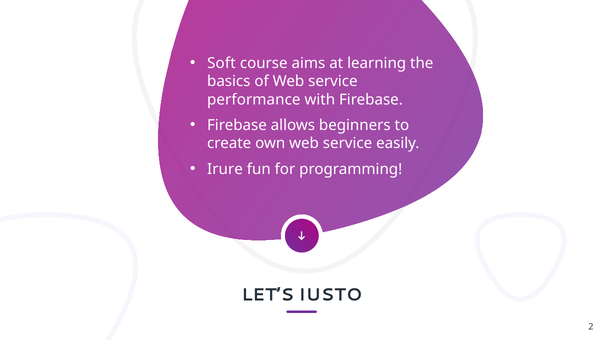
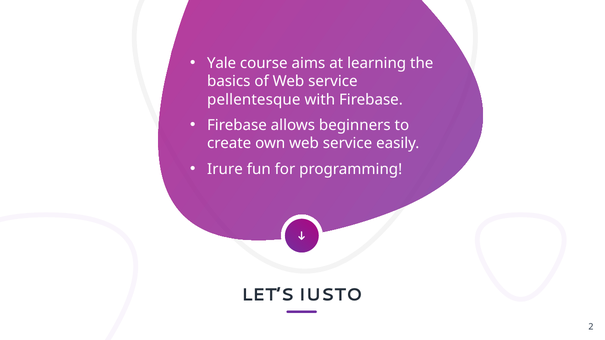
Soft: Soft -> Yale (222, 63)
performance: performance -> pellentesque (254, 100)
